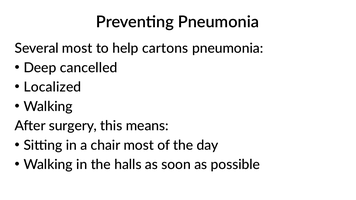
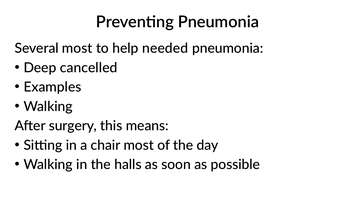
cartons: cartons -> needed (165, 48)
Localized: Localized -> Examples (52, 87)
